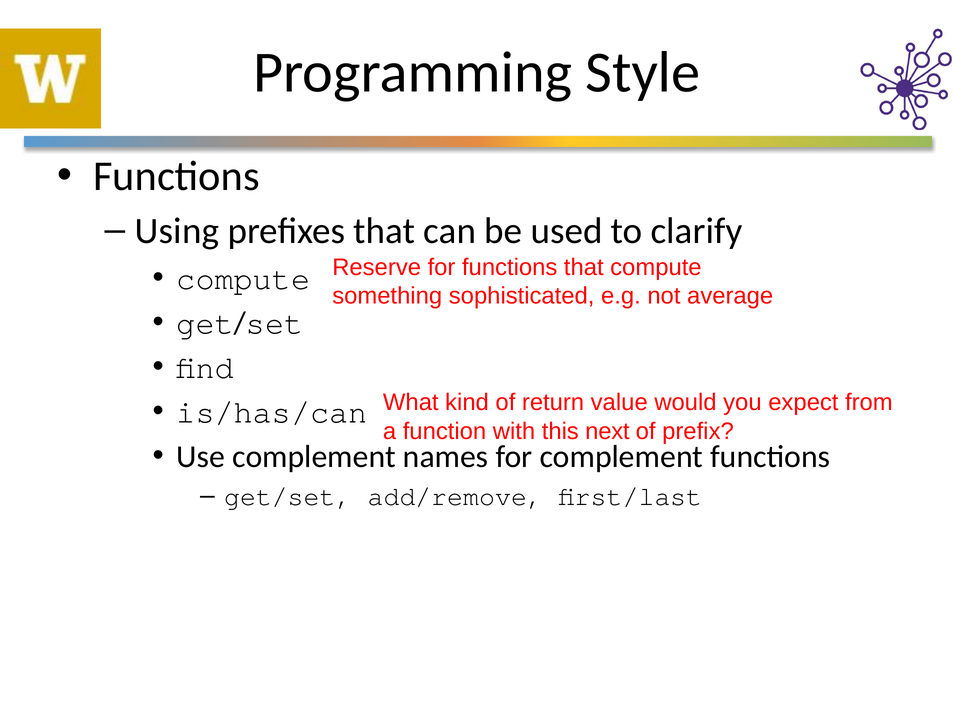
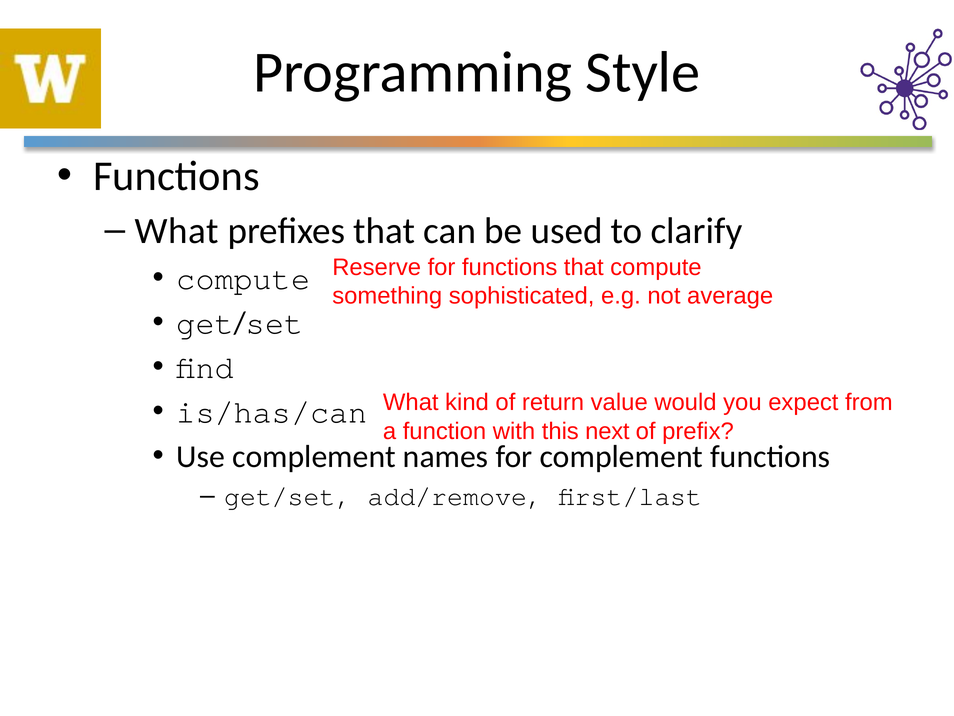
Using: Using -> What (177, 231)
